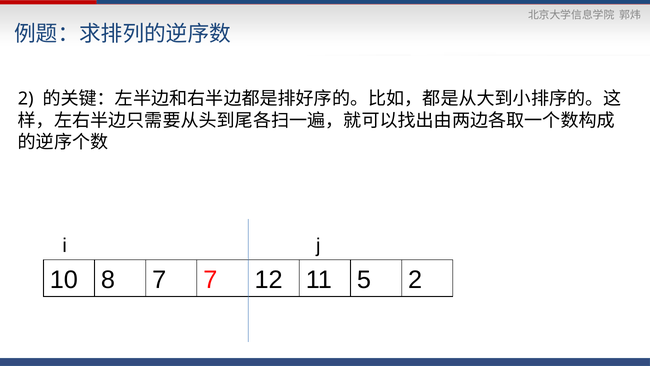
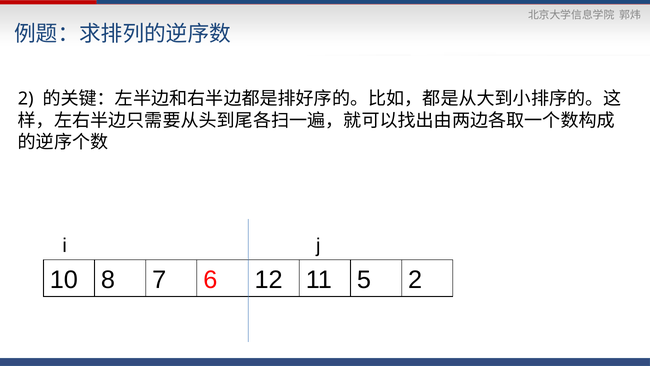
7 7: 7 -> 6 (210, 280)
